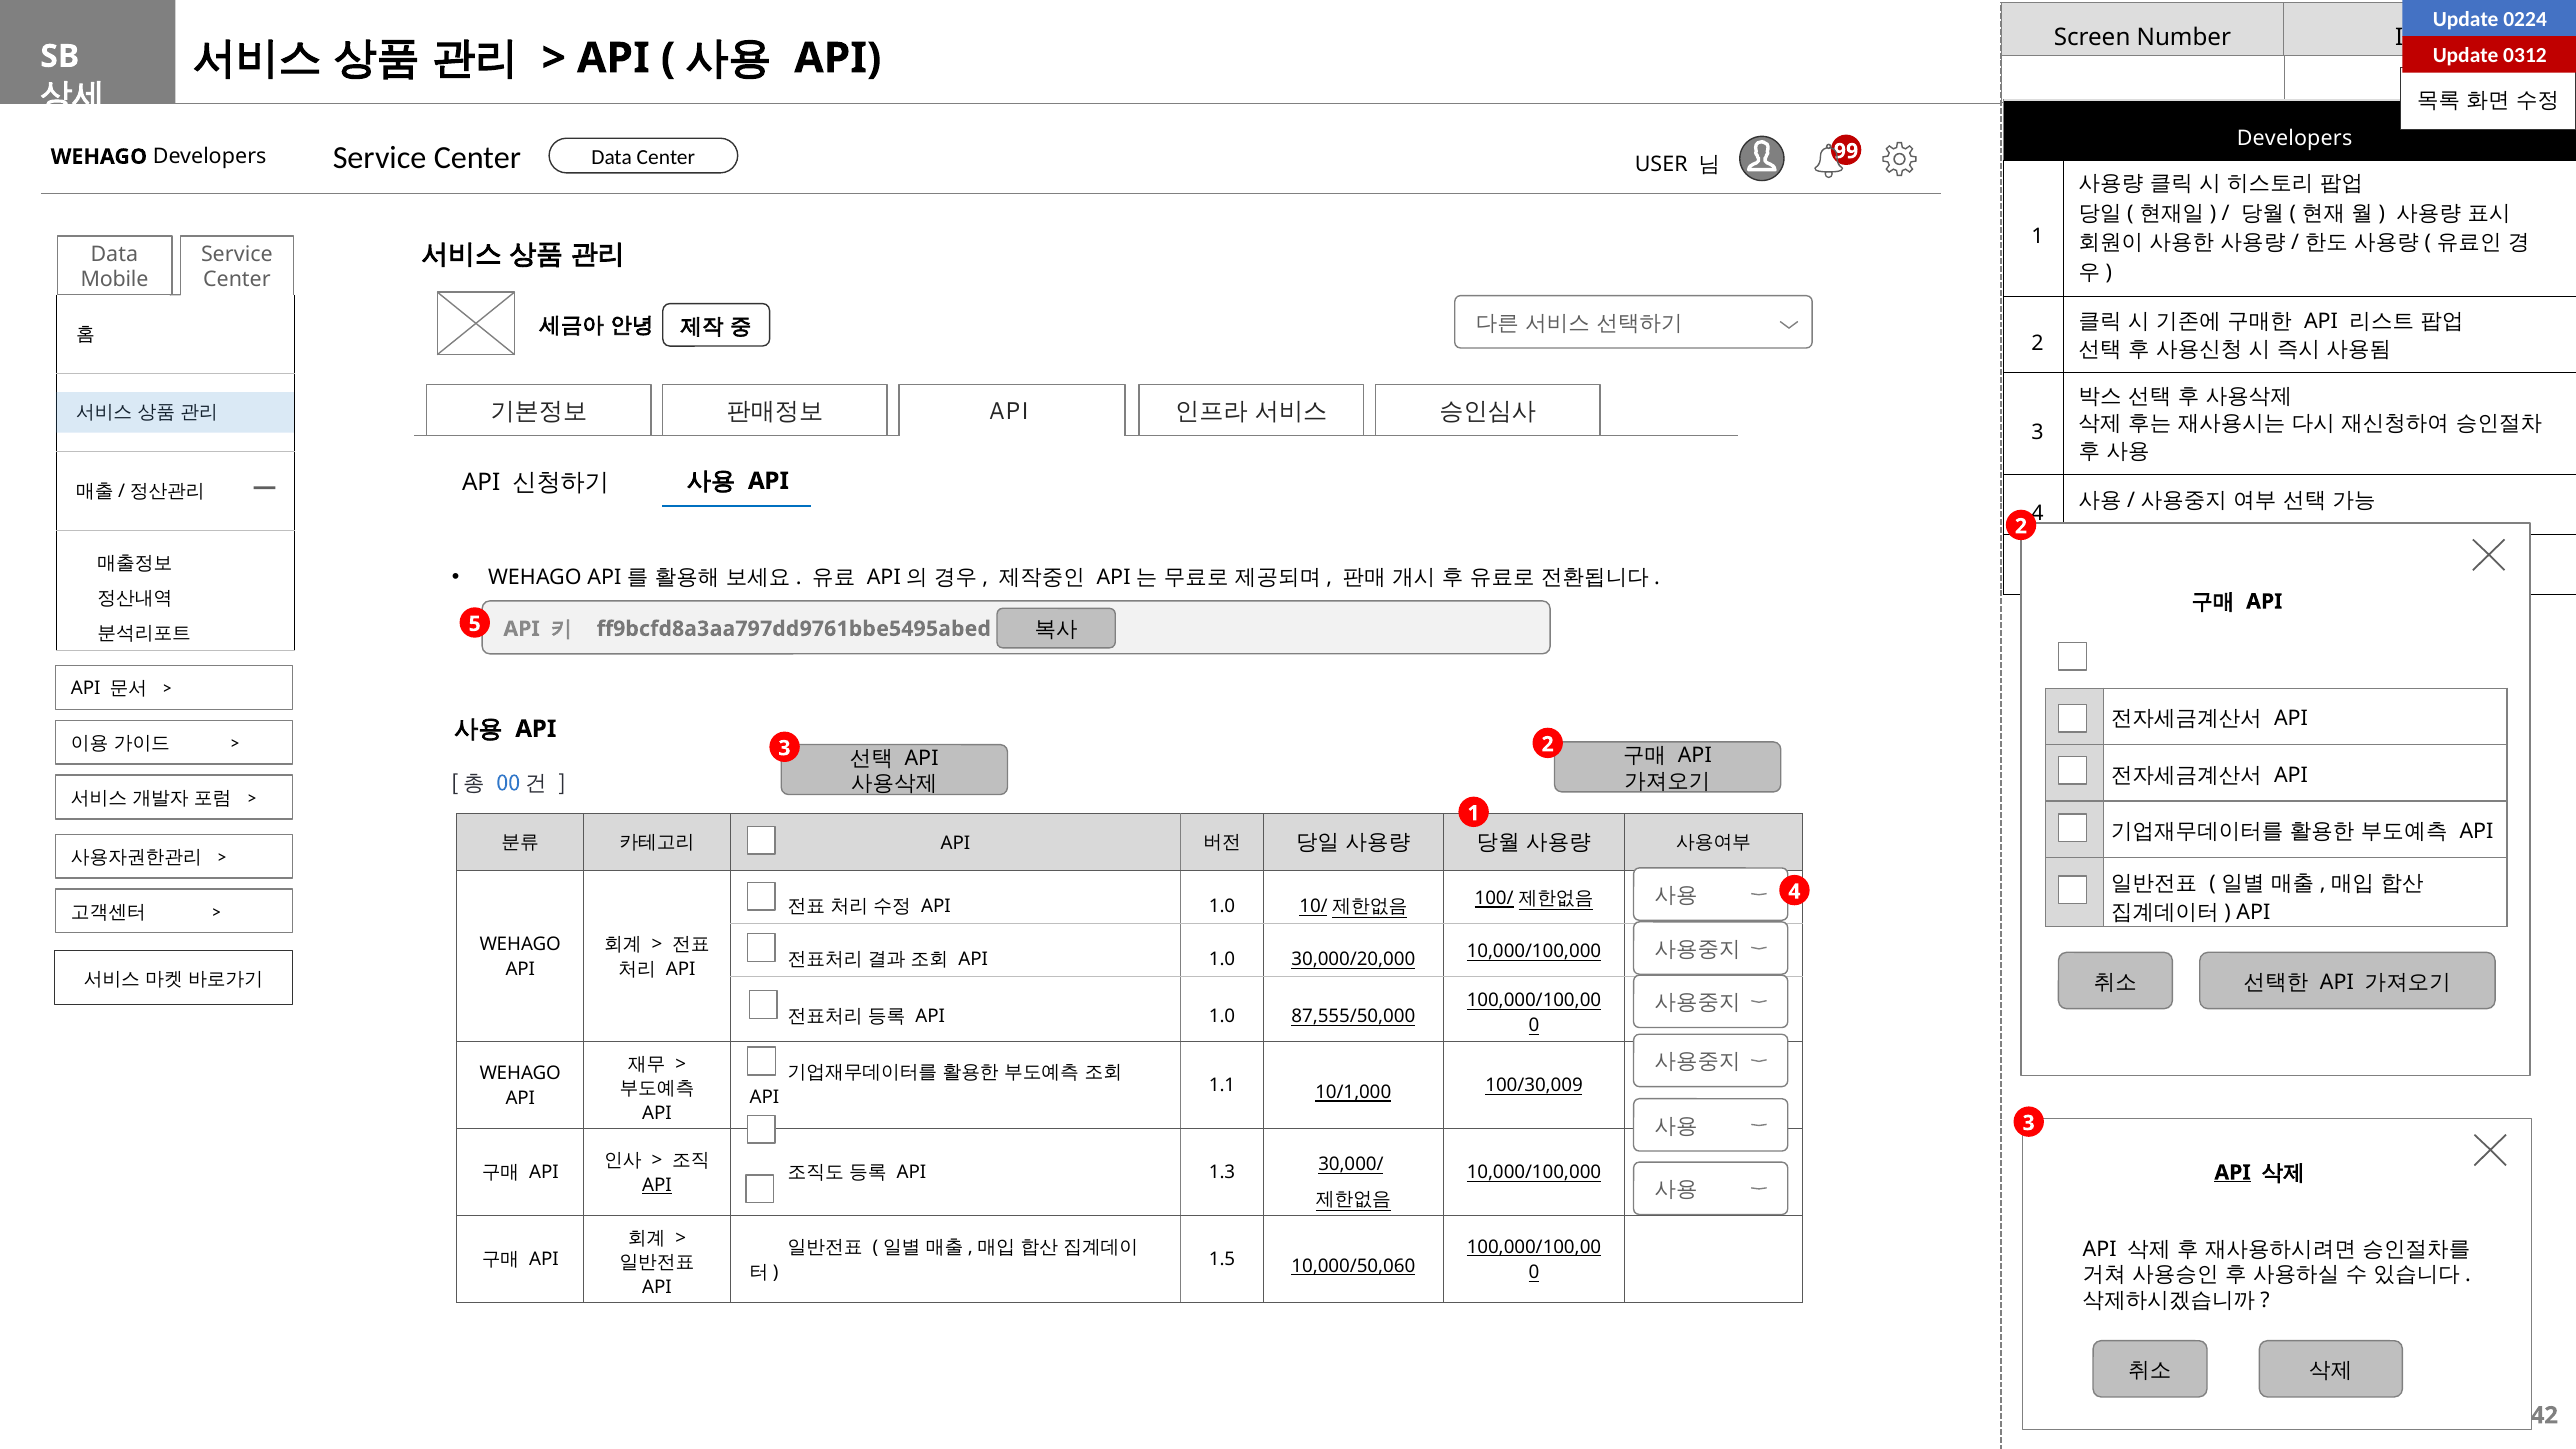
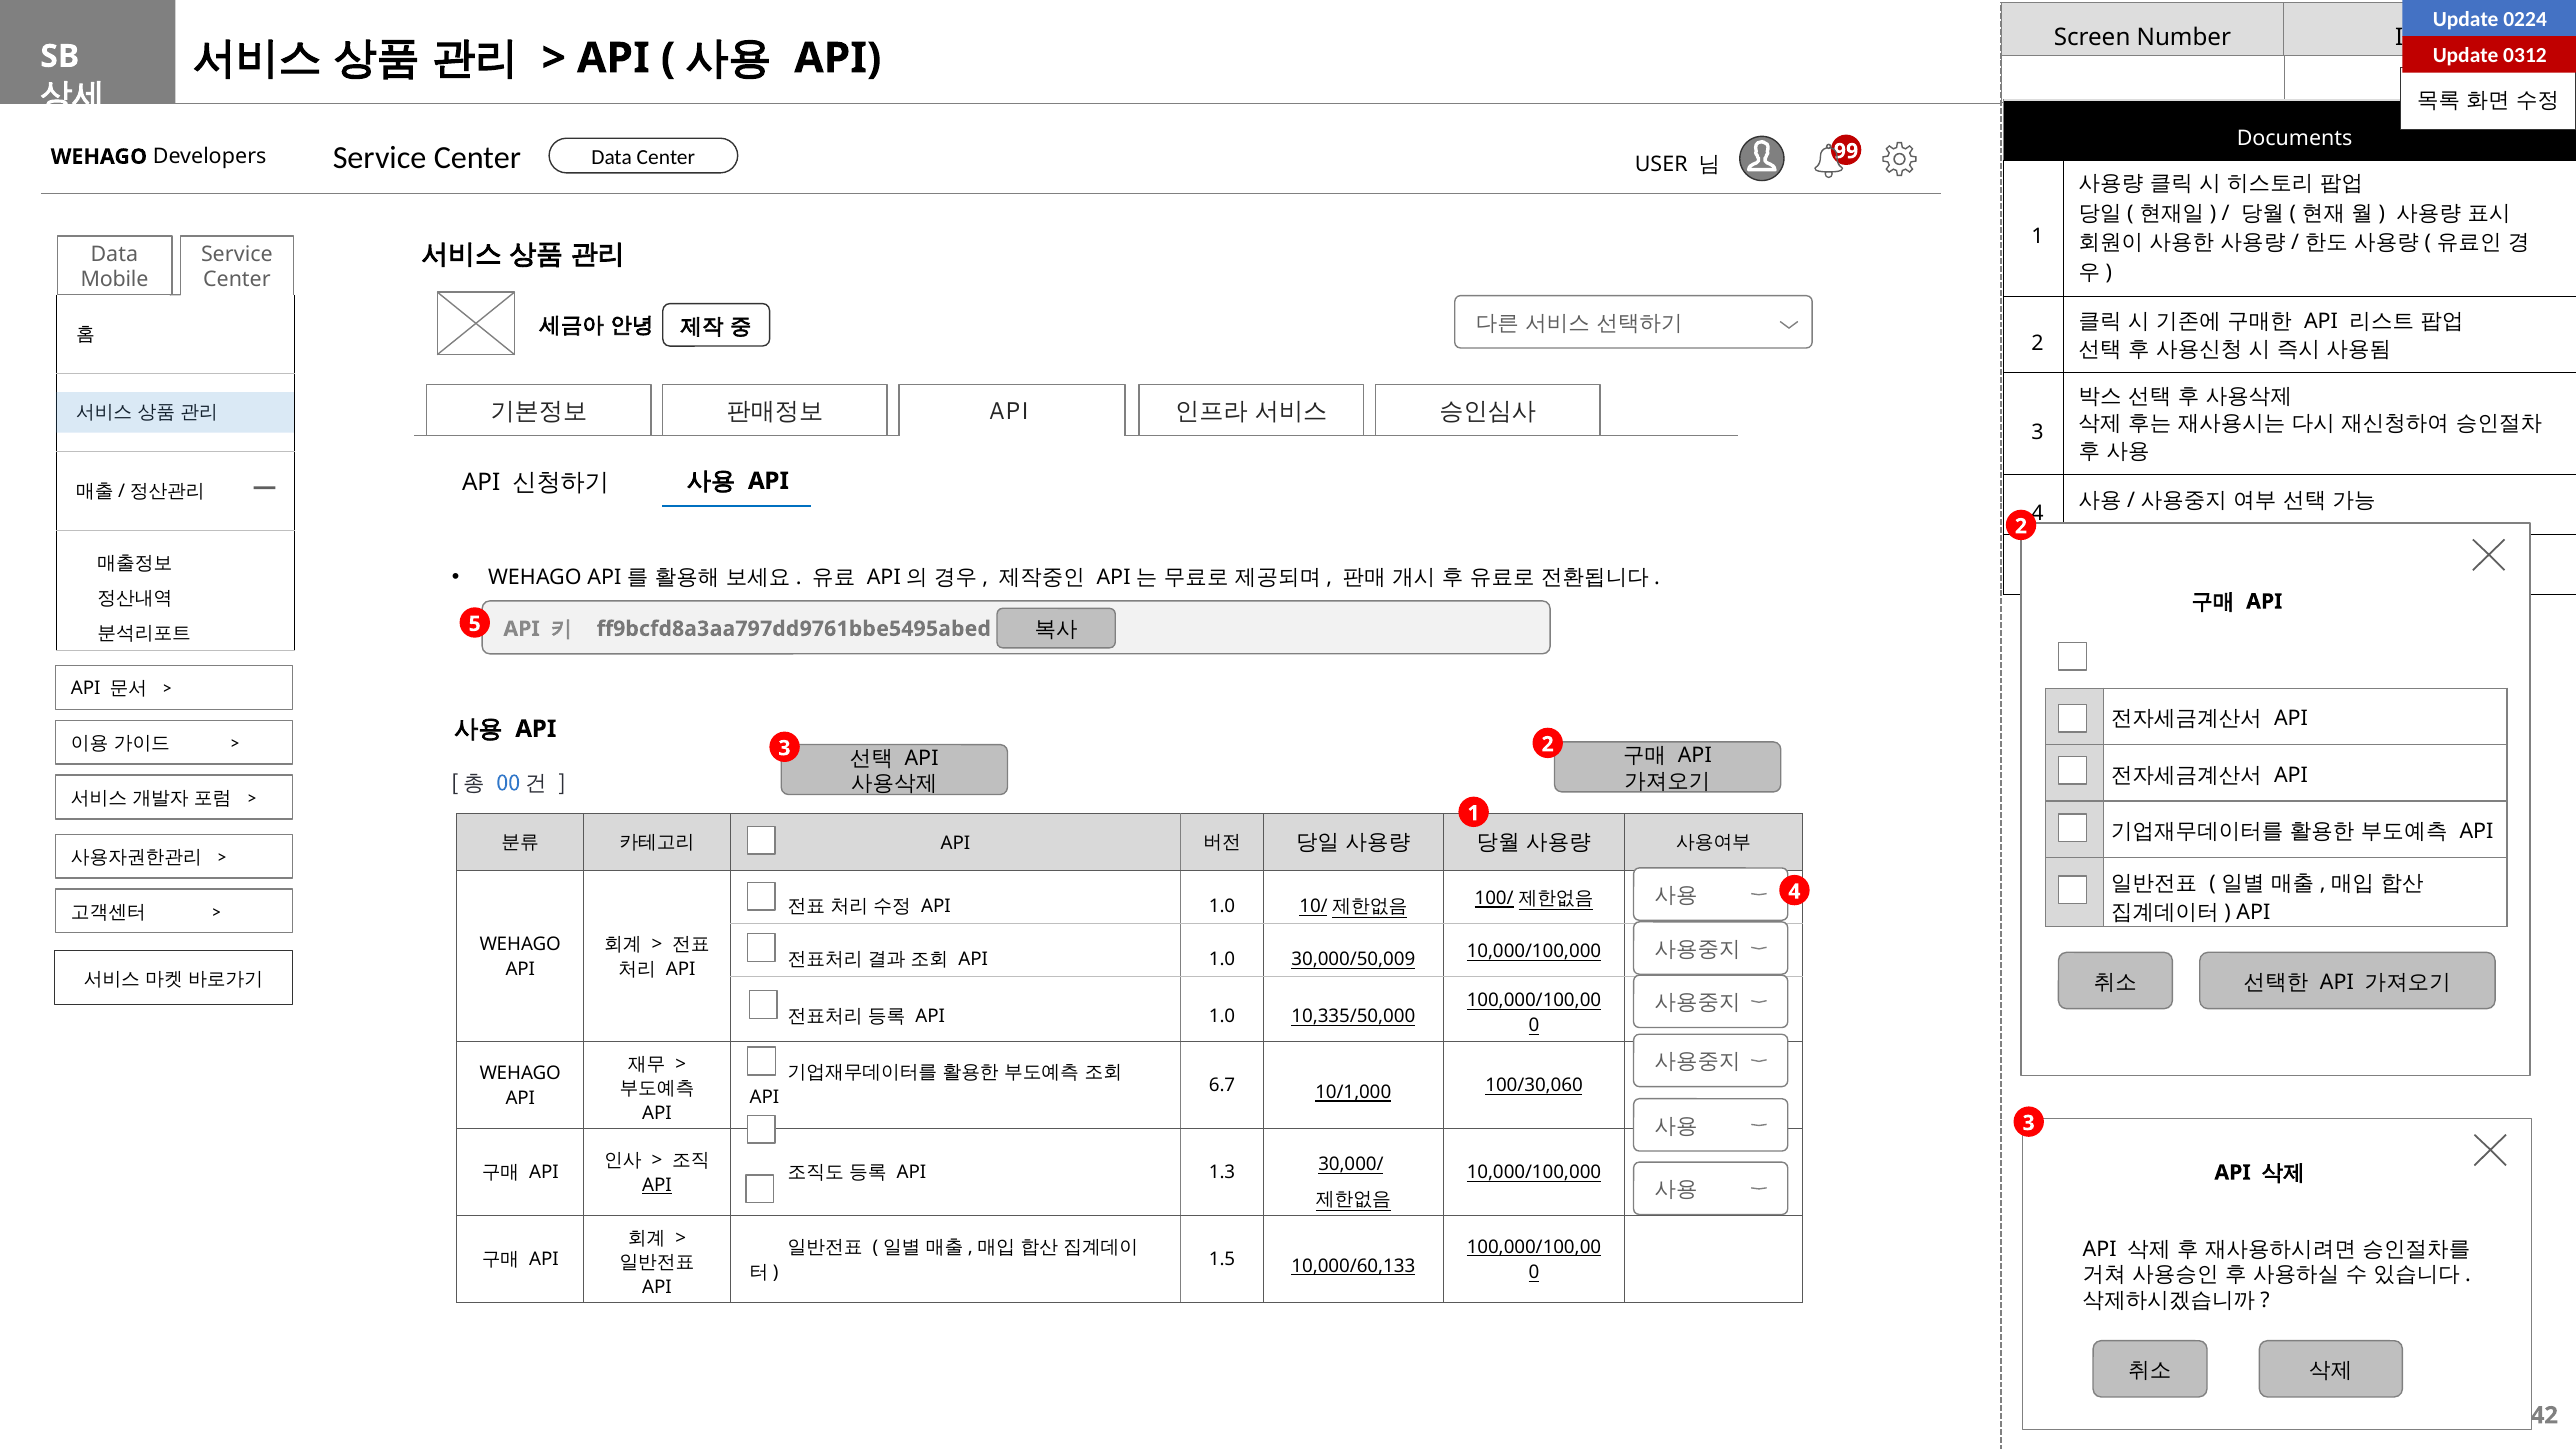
Developers: Developers -> Documents (2295, 139)
30,000/20,000: 30,000/20,000 -> 30,000/50,009 (1353, 960)
87,555/50,000: 87,555/50,000 -> 10,335/50,000 (1353, 1016)
1.1: 1.1 -> 6.7 (1222, 1086)
100/30,009: 100/30,009 -> 100/30,060 (1534, 1086)
API underline: present -> none (2233, 1173)
10,000/50,060: 10,000/50,060 -> 10,000/60,133 (1353, 1266)
